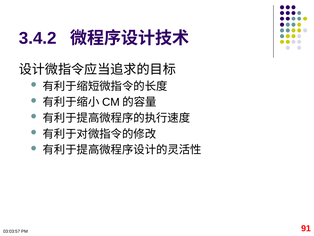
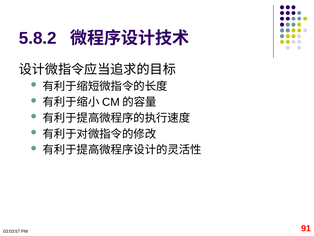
3.4.2: 3.4.2 -> 5.8.2 (38, 38)
